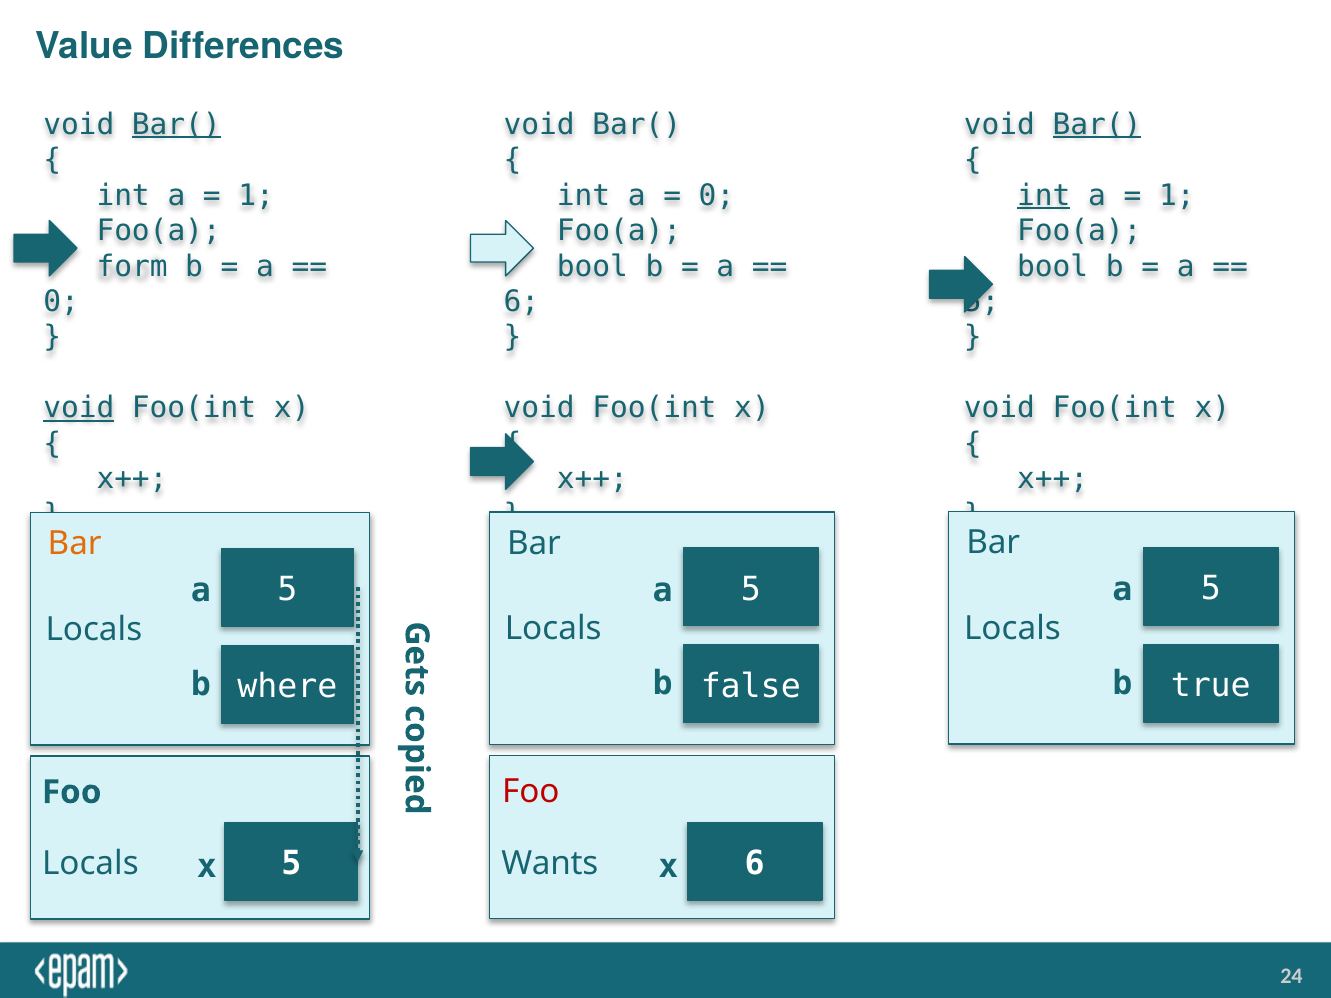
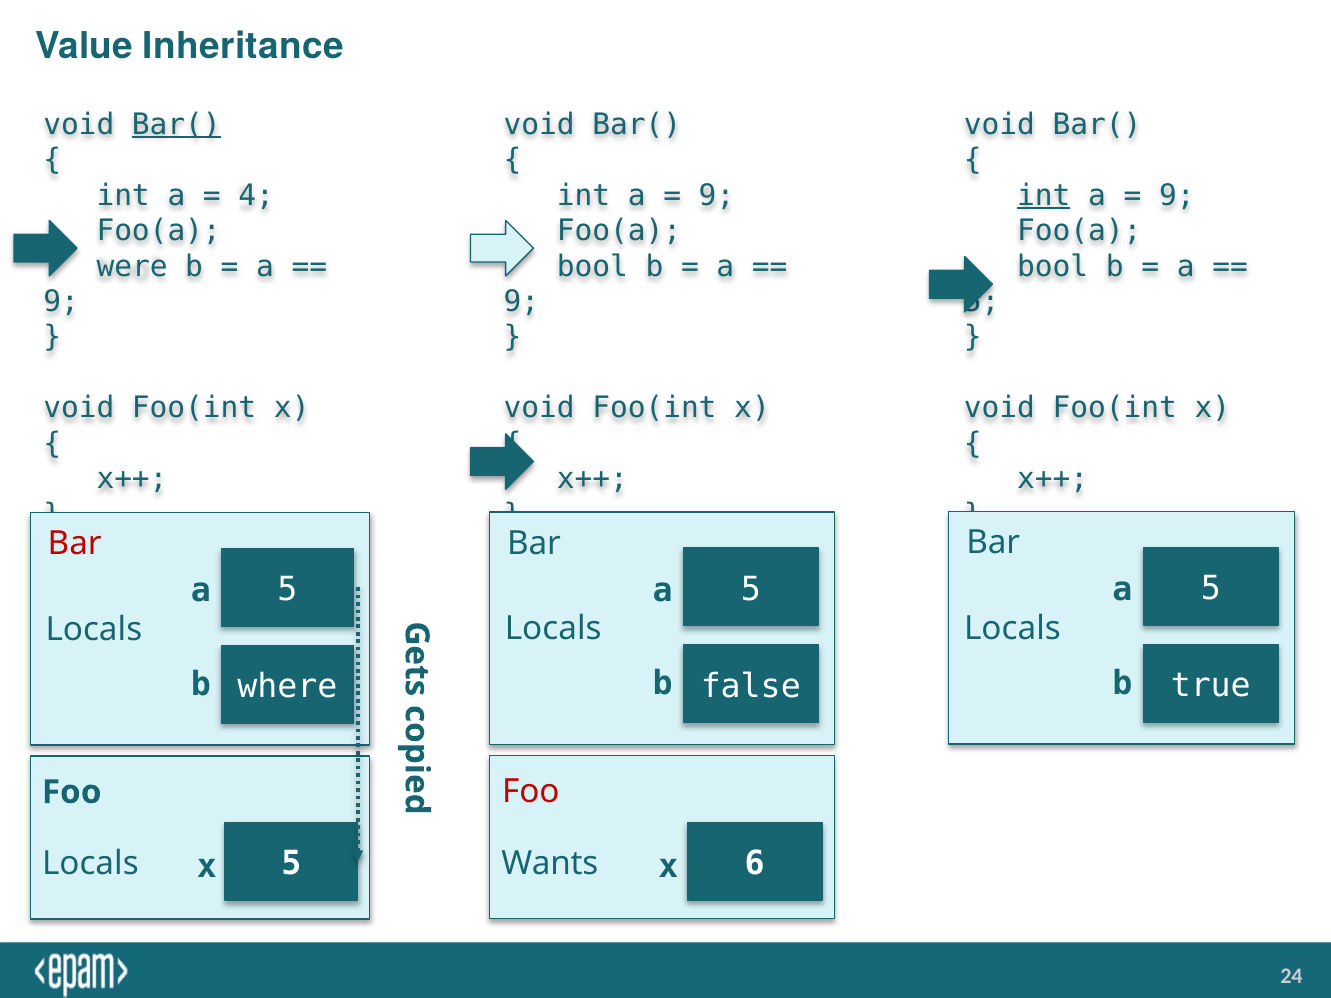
Differences: Differences -> Inheritance (244, 47)
Bar( underline: present -> none (1097, 124)
1: 1 -> 4 (256, 195)
0: 0 -> 9 (717, 195)
1: 1 -> 9 (1177, 195)
form: form -> were (132, 266)
0: 0 -> 9 (61, 302)
6: 6 -> 9 (521, 302)
void underline: present -> none (79, 408)
Bar colour: orange -> red (75, 544)
